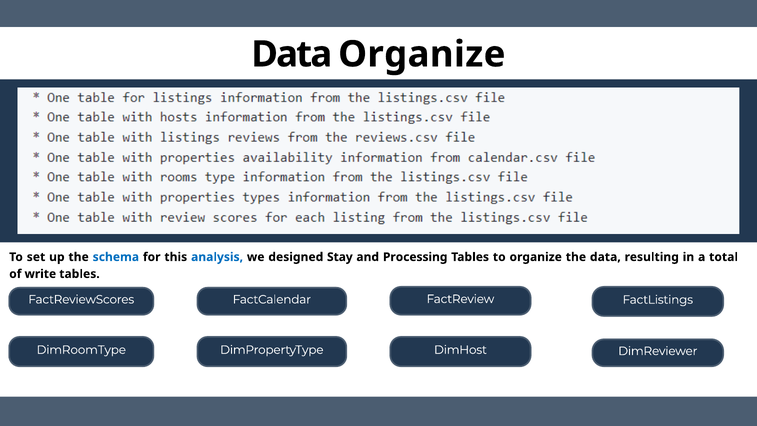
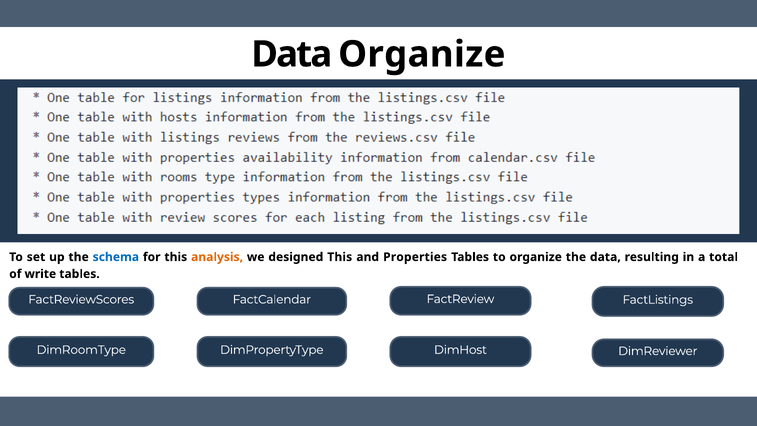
analysis colour: blue -> orange (217, 257)
designed Stay: Stay -> This (340, 257)
Processing: Processing -> Properties (415, 257)
